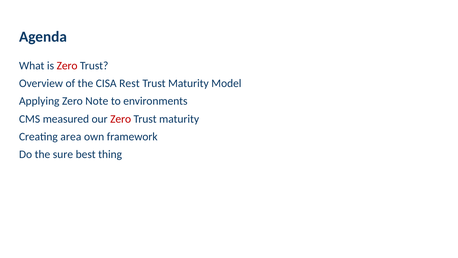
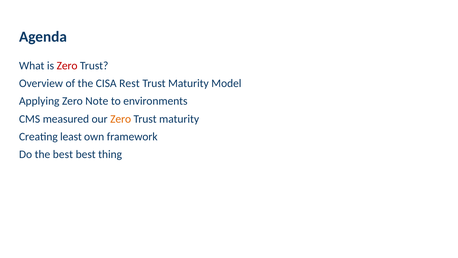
Zero colour: red -> orange (121, 119)
area: area -> least (71, 136)
the sure: sure -> best (63, 154)
